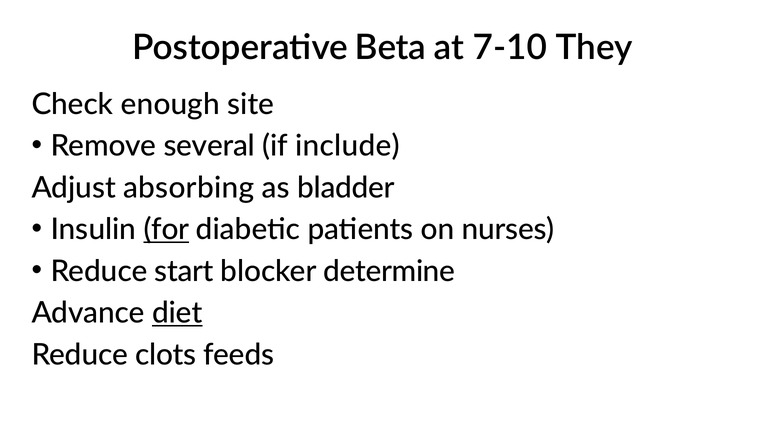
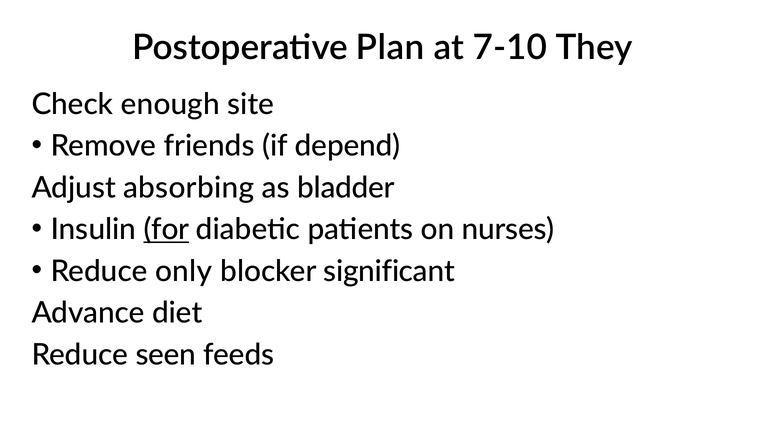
Beta: Beta -> Plan (390, 47)
several: several -> friends (209, 146)
include: include -> depend (348, 146)
start: start -> only (184, 272)
determine: determine -> significant (389, 272)
diet underline: present -> none (177, 313)
clots: clots -> seen (166, 355)
